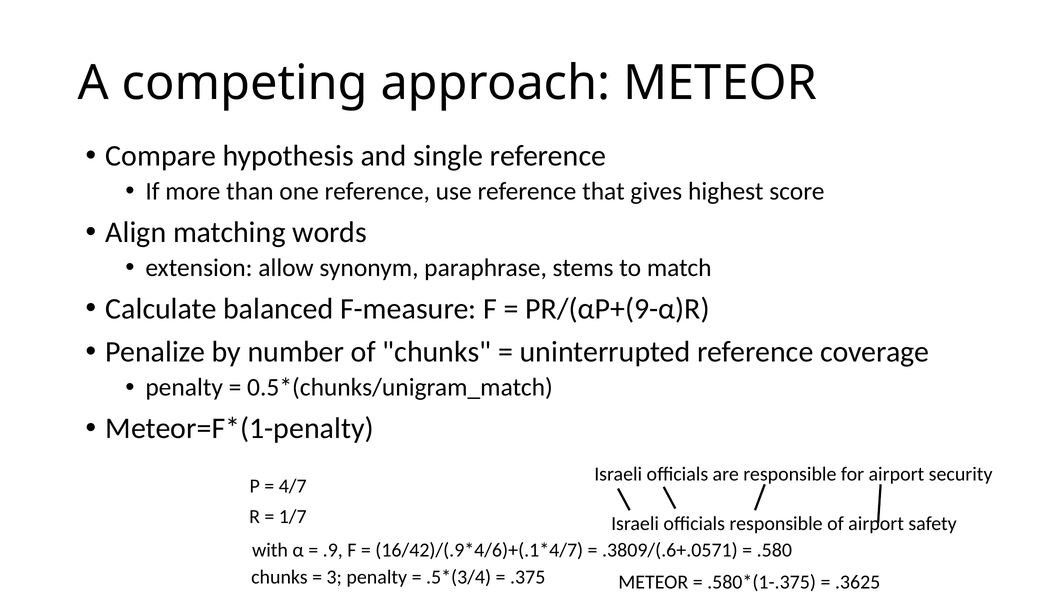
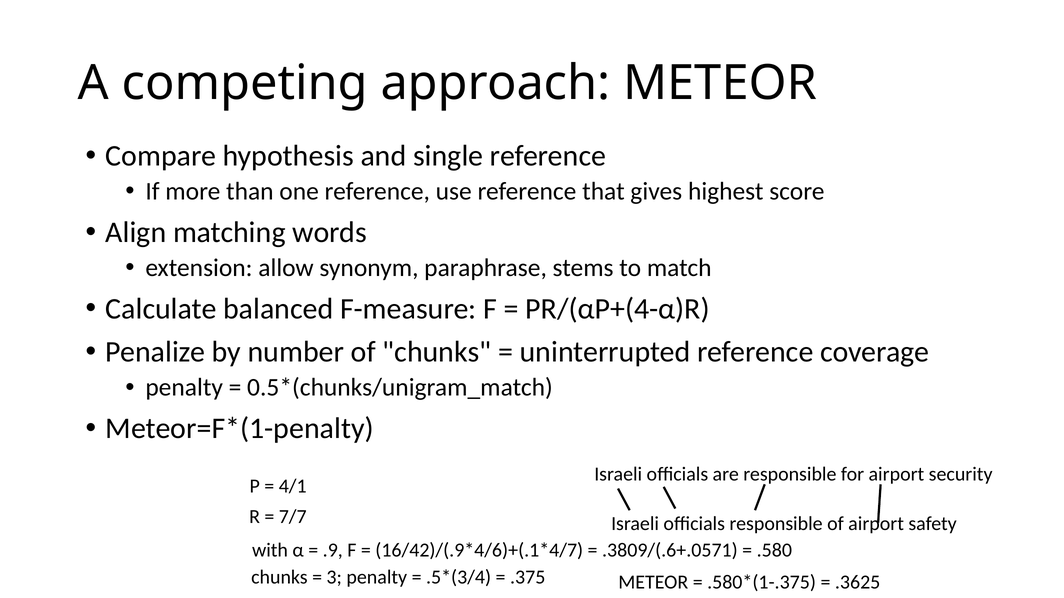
PR/(αP+(9-α)R: PR/(αP+(9-α)R -> PR/(αP+(4-α)R (618, 309)
4/7: 4/7 -> 4/1 (293, 487)
1/7: 1/7 -> 7/7 (293, 517)
